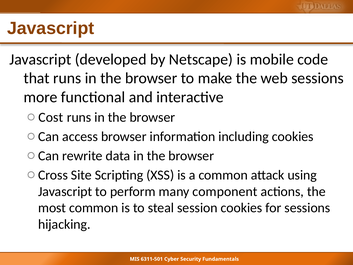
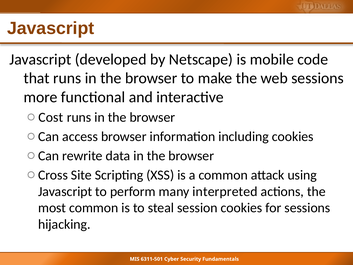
component: component -> interpreted (225, 191)
